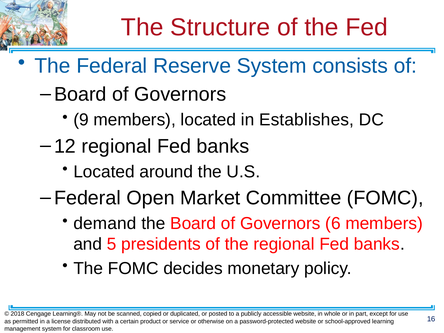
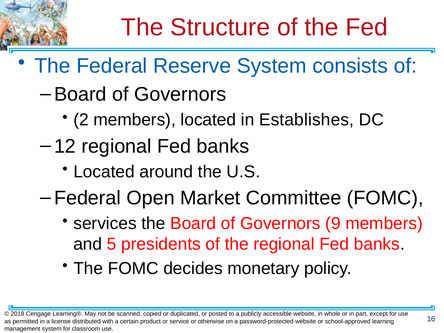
9: 9 -> 2 (81, 120)
demand: demand -> services (105, 224)
6: 6 -> 9 (333, 224)
